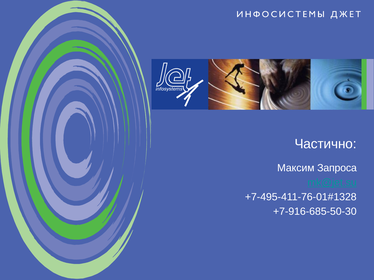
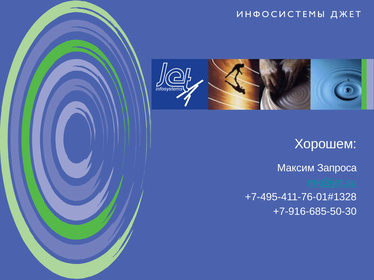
Частично: Частично -> Хорошем (326, 144)
